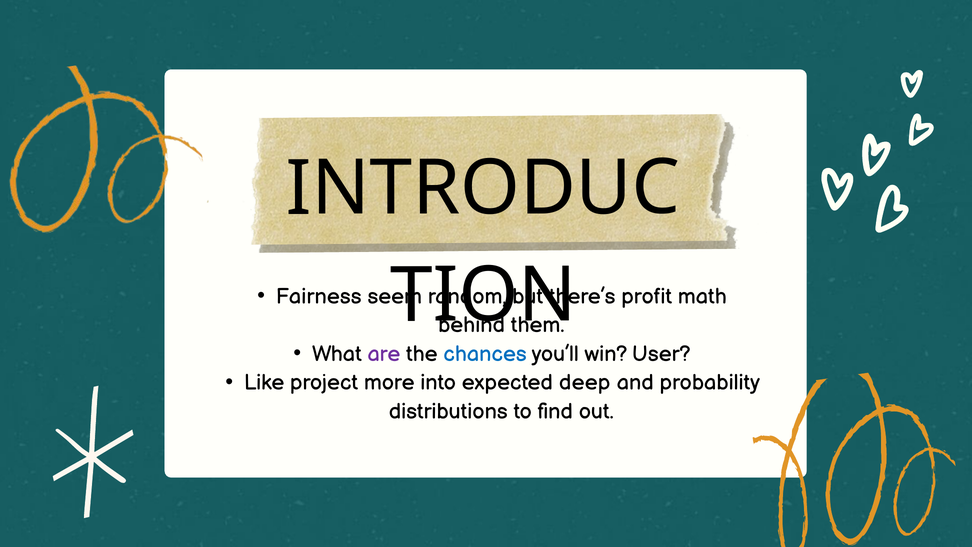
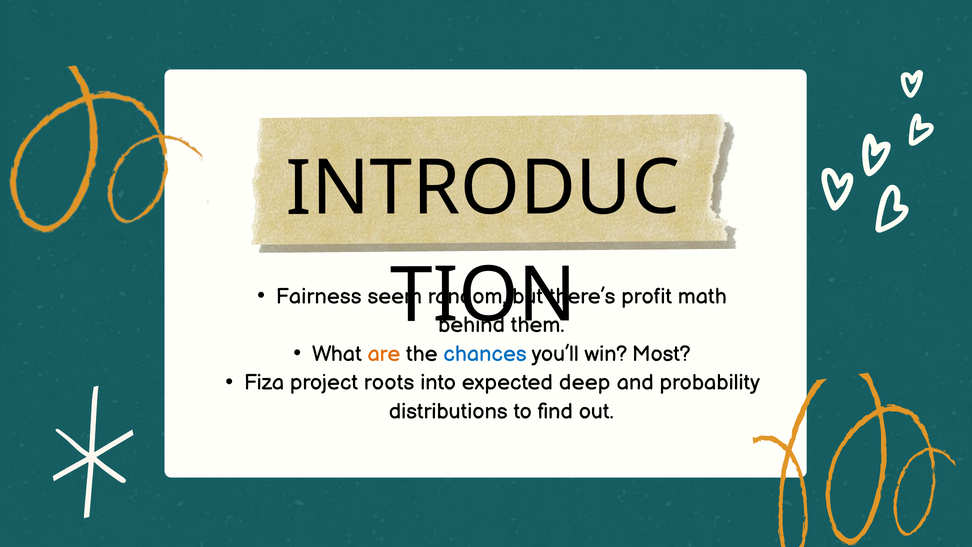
are colour: purple -> orange (384, 354)
User: User -> Most (661, 354)
Like: Like -> Fiza (264, 382)
more: more -> roots (389, 382)
